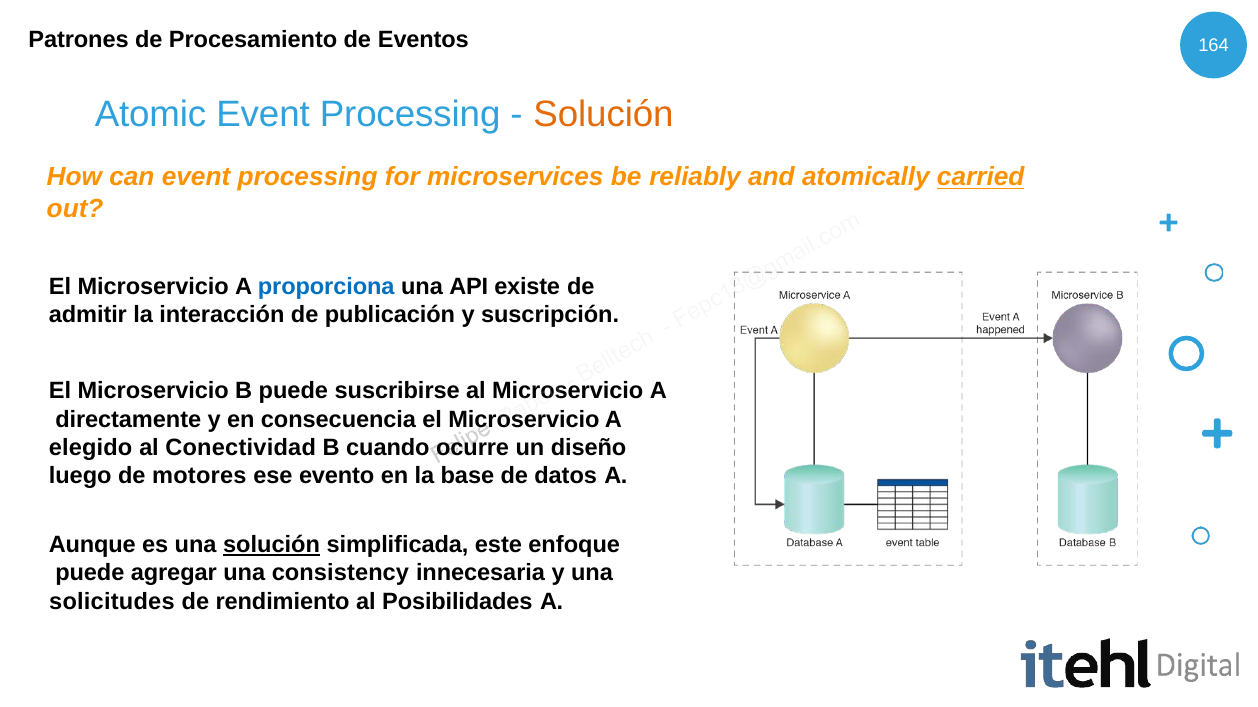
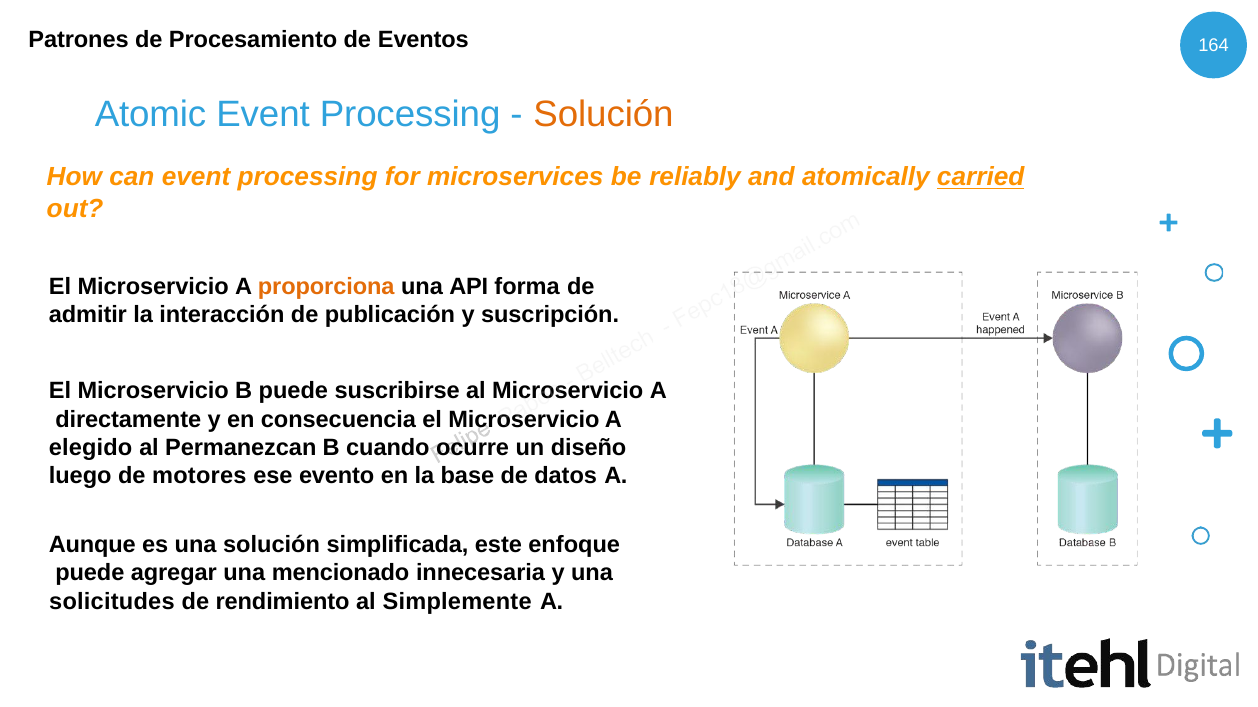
proporciona colour: blue -> orange (326, 287)
existe: existe -> forma (527, 287)
Conectividad: Conectividad -> Permanezcan (241, 448)
solución underline: present -> none (272, 545)
consistency: consistency -> mencionado (341, 573)
Posibilidades: Posibilidades -> Simplemente (457, 602)
